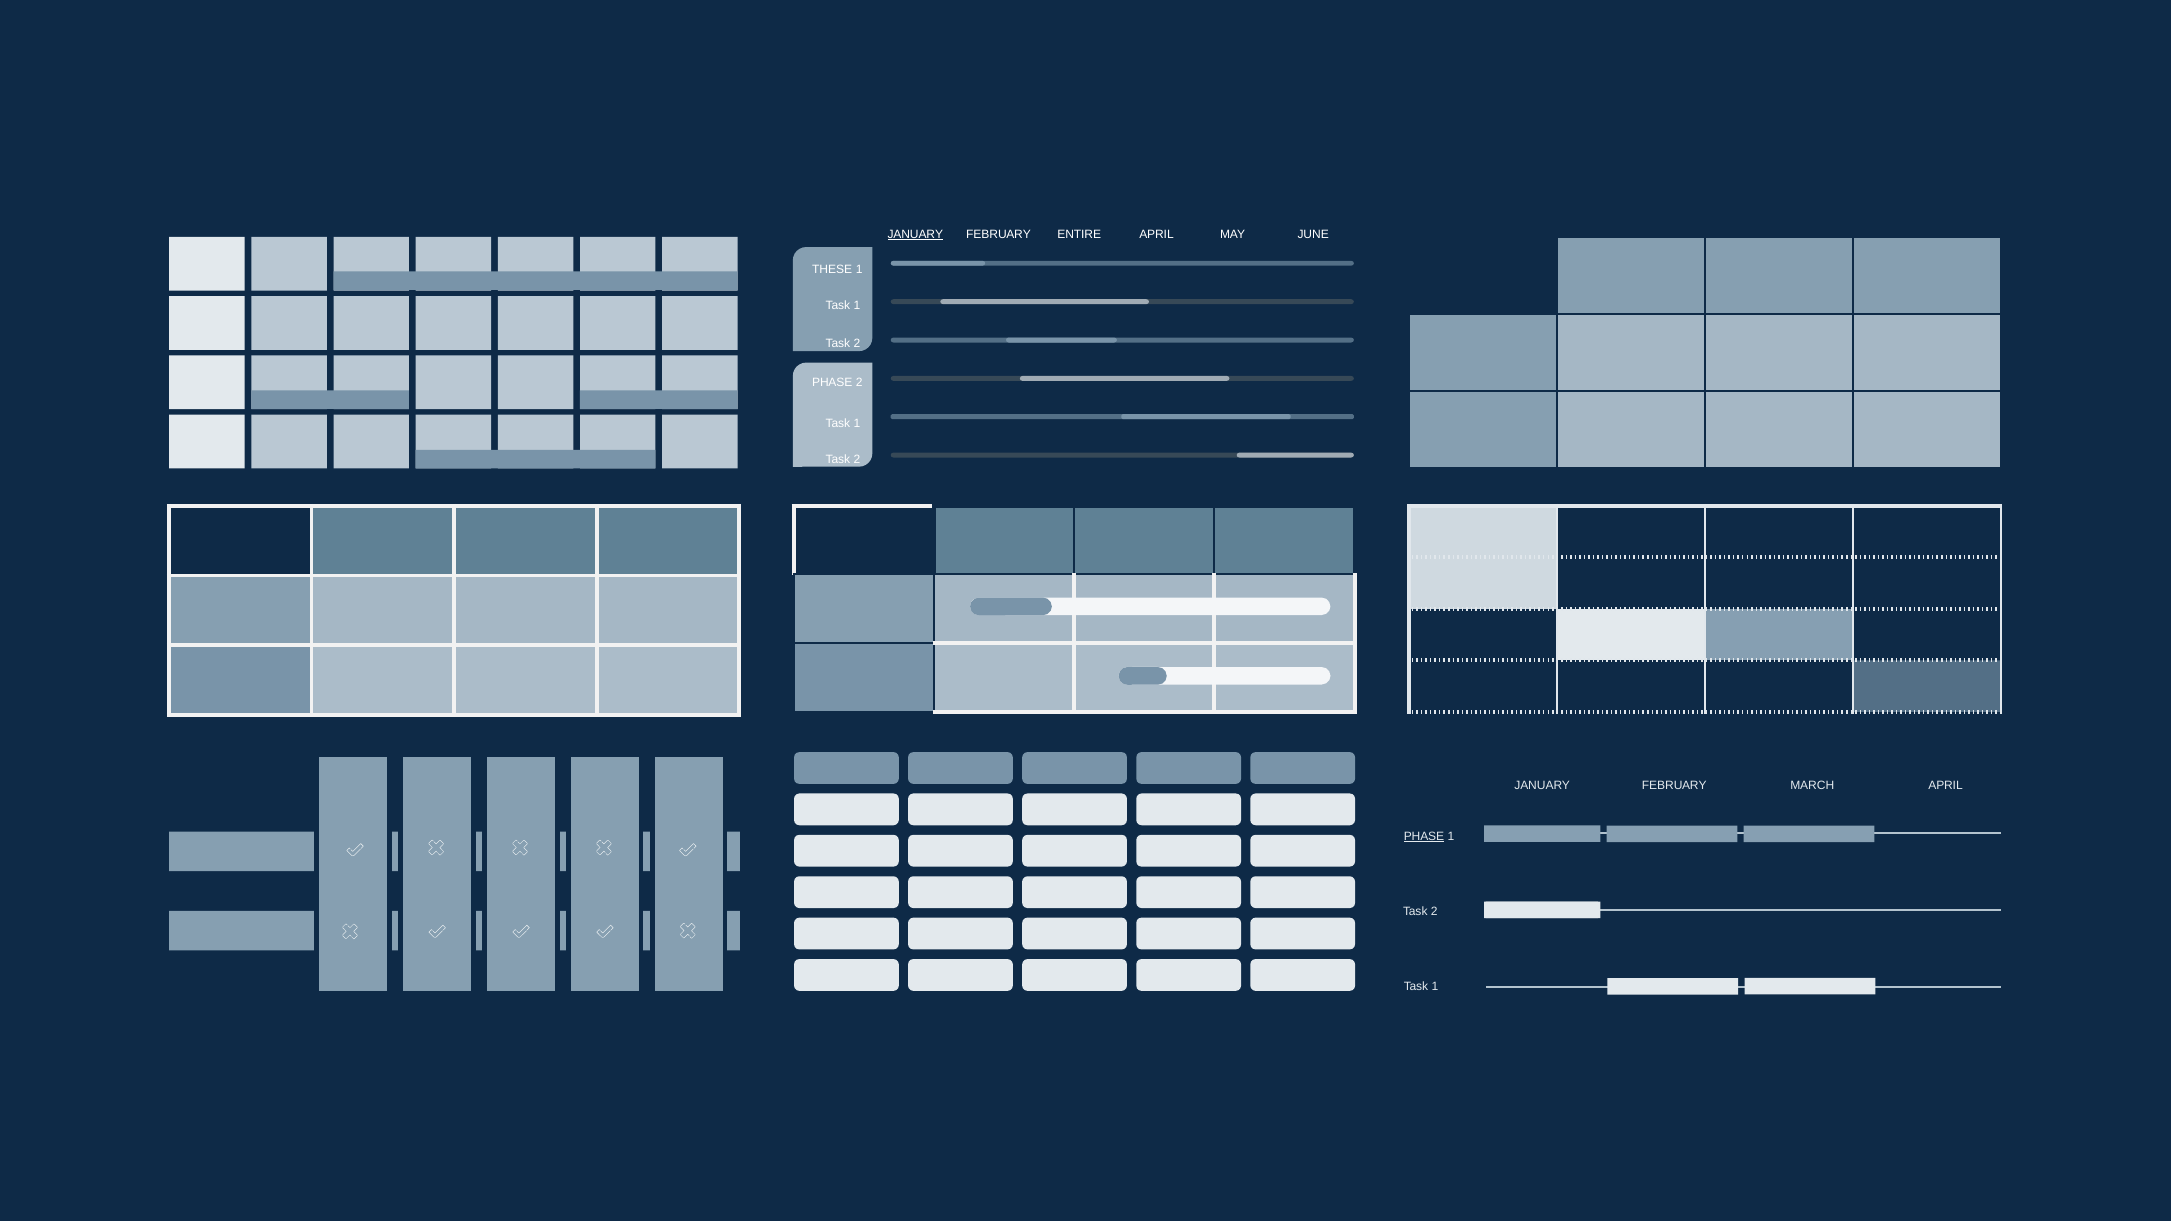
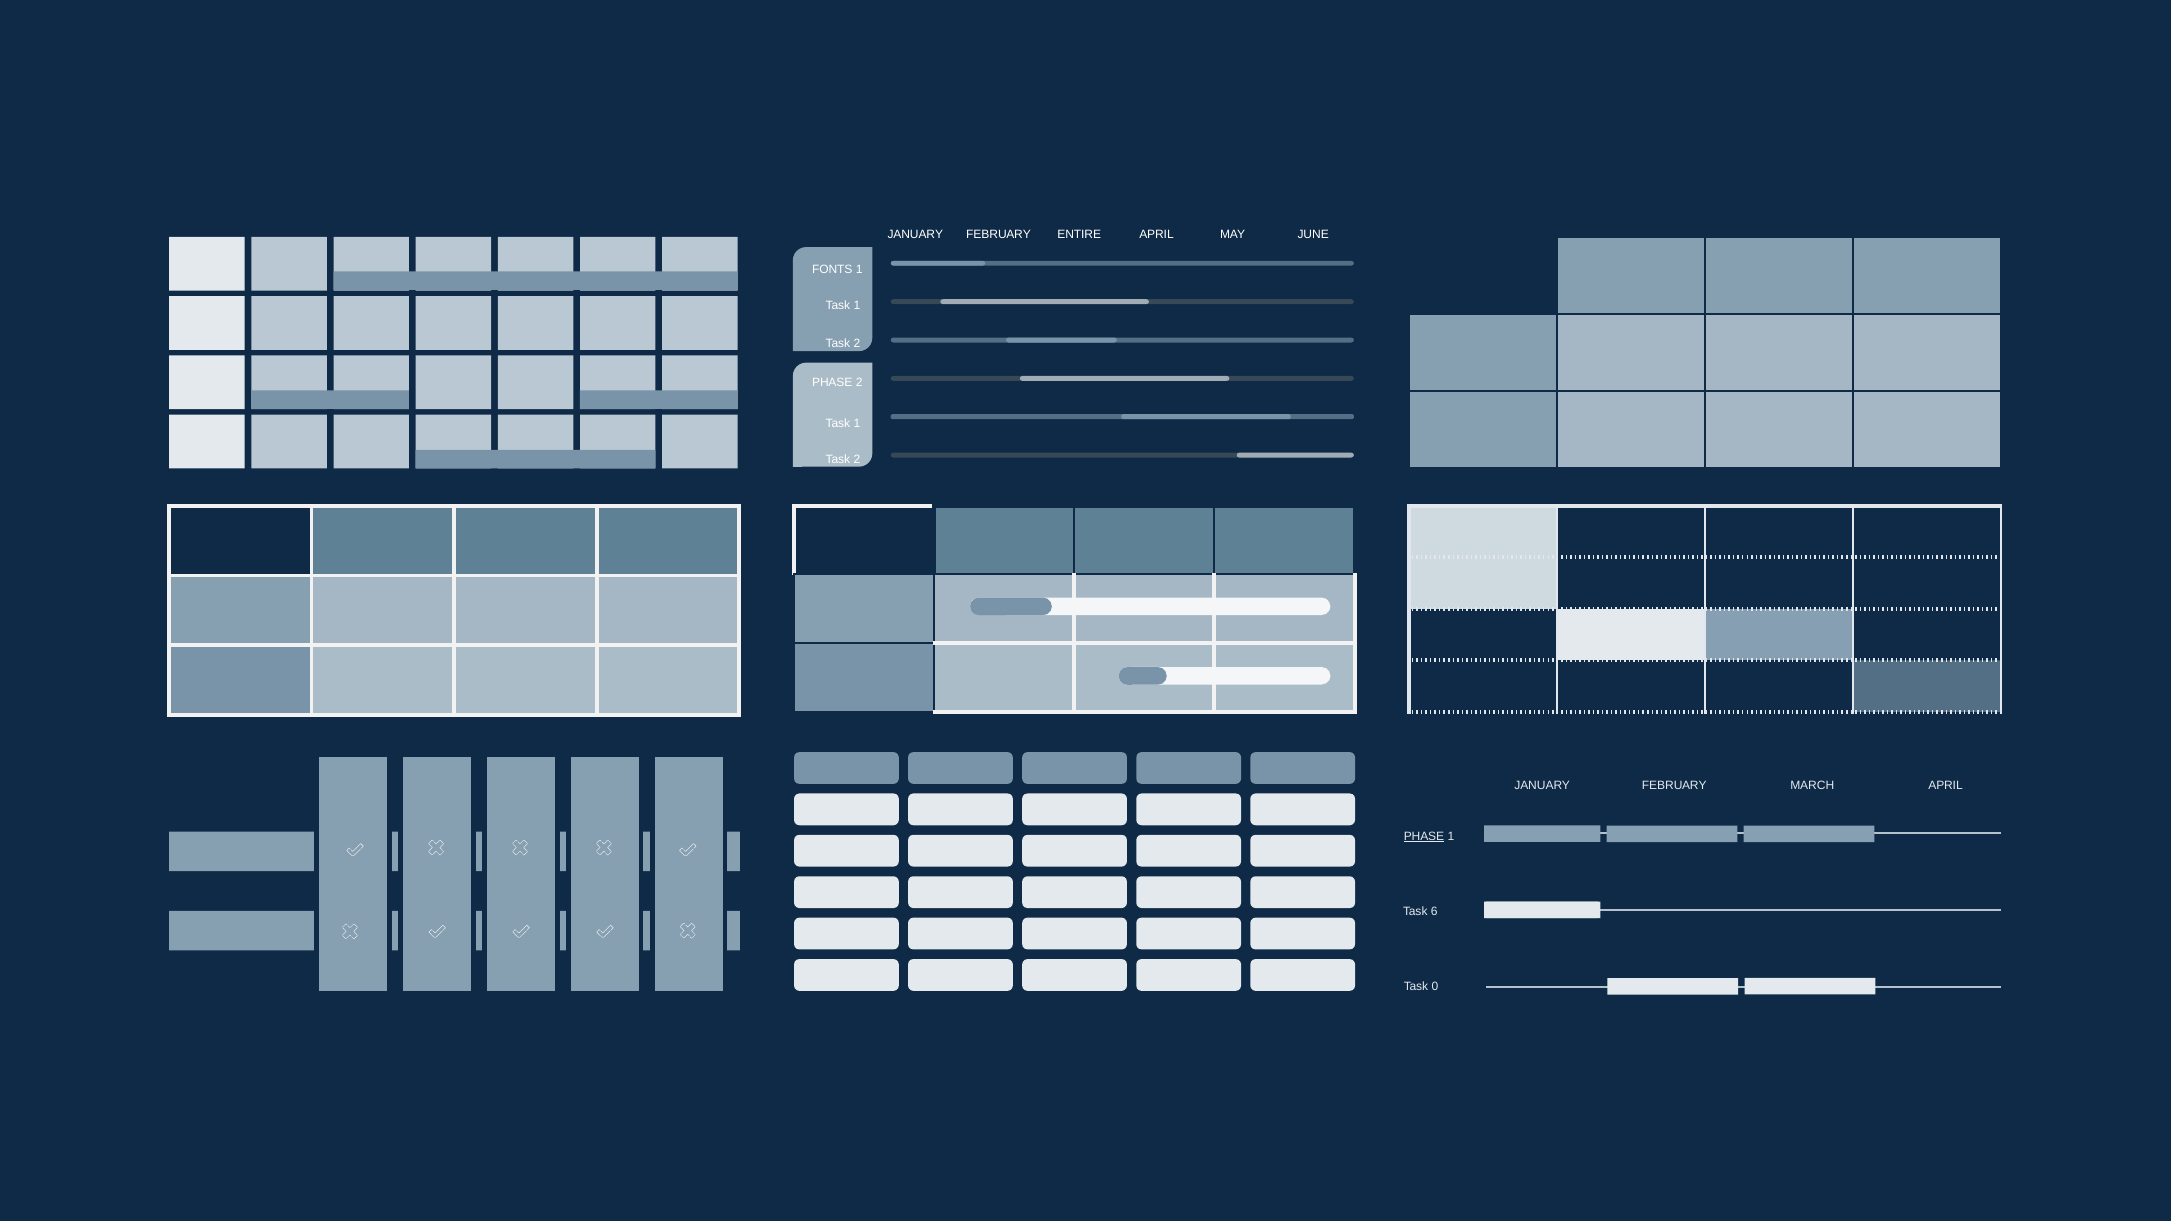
JANUARY underline: present -> none (915, 234)
THESE: THESE -> FONTS (832, 269)
2: 2 -> 6 (1434, 912)
1: 1 -> 0 (1435, 987)
